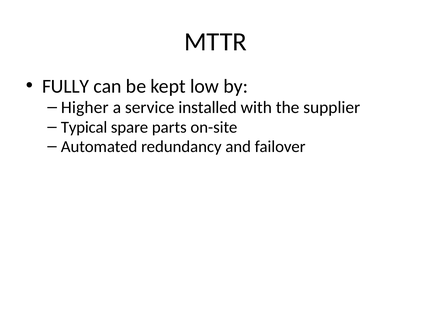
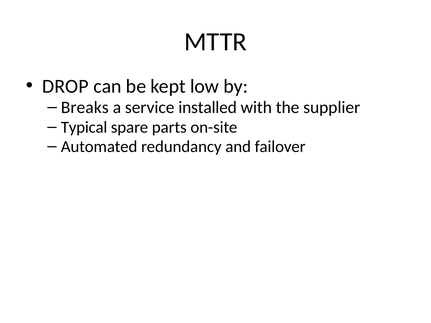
FULLY: FULLY -> DROP (65, 86)
Higher: Higher -> Breaks (85, 108)
